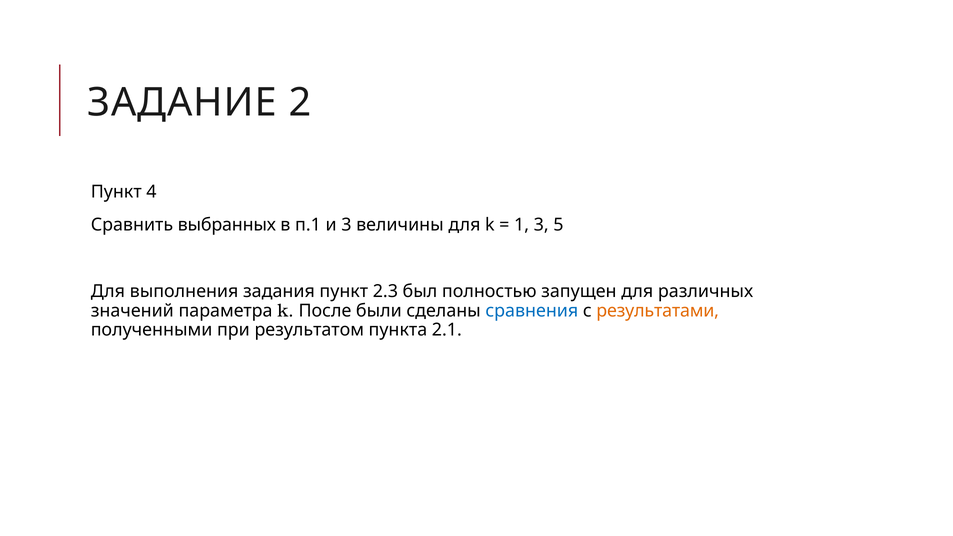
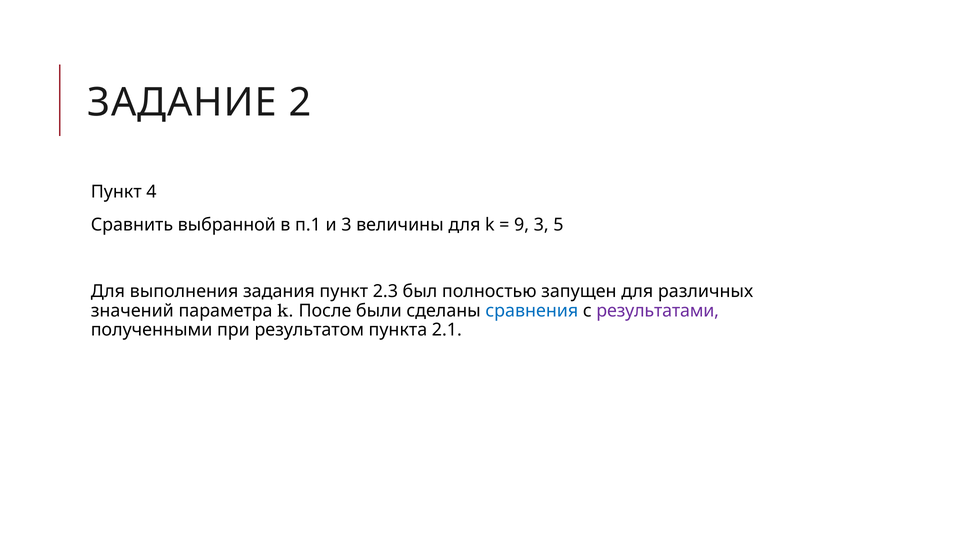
выбранных: выбранных -> выбранной (227, 225)
1: 1 -> 9 (522, 225)
результатами colour: orange -> purple (658, 311)
